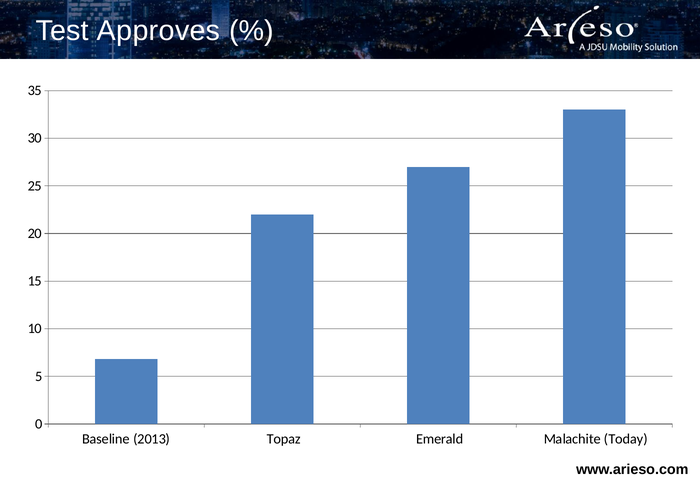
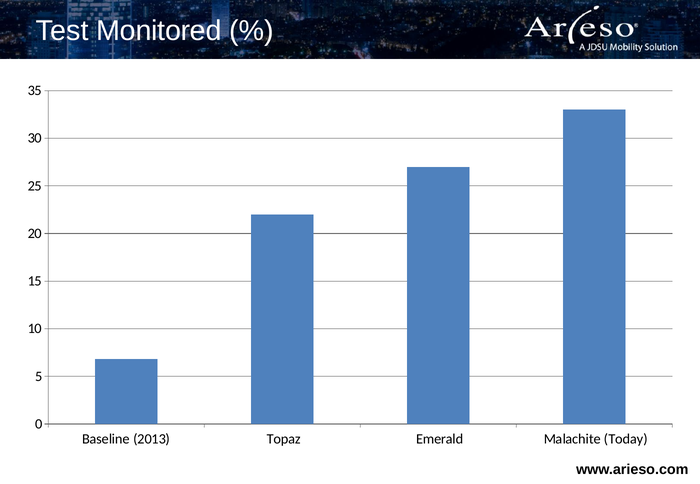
Approves: Approves -> Monitored (159, 31)
